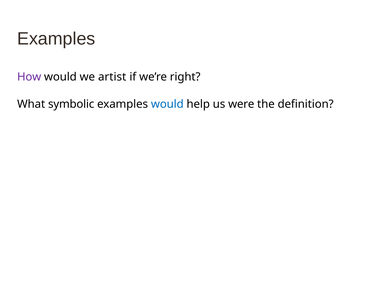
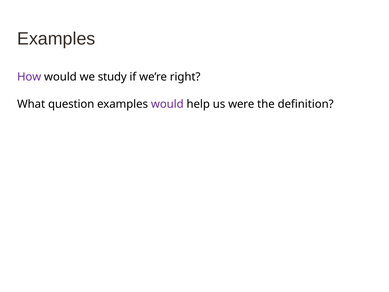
artist: artist -> study (112, 77)
symbolic: symbolic -> question (71, 104)
would colour: blue -> purple (167, 104)
